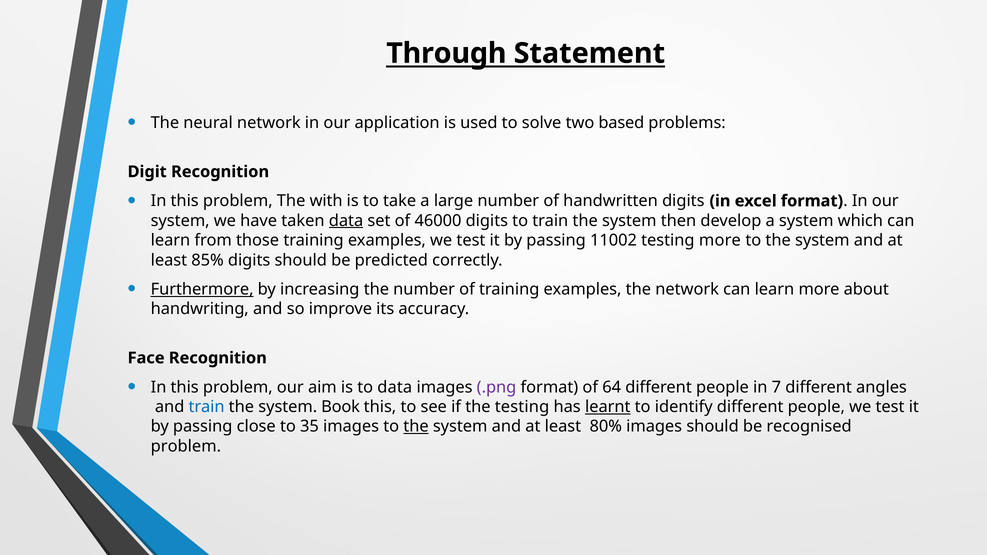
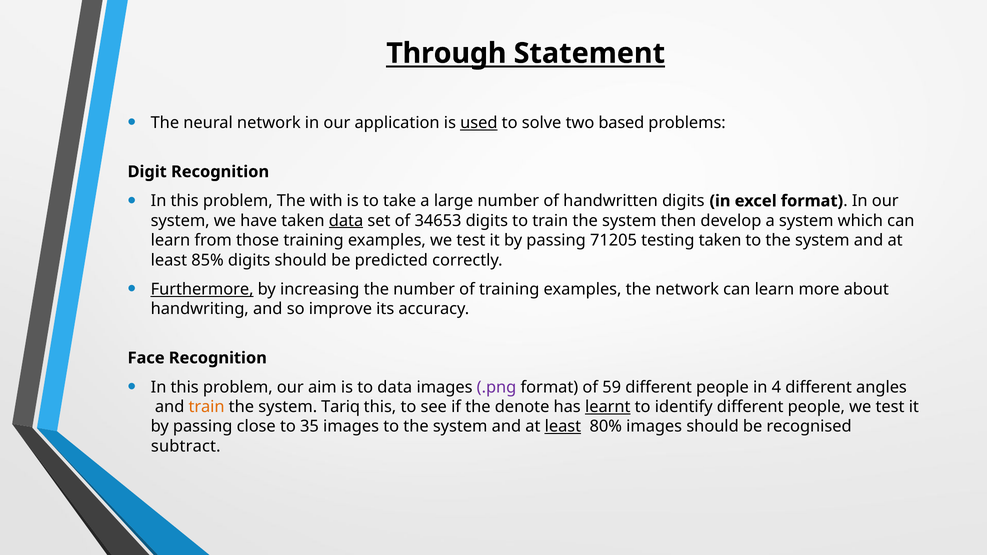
used underline: none -> present (479, 123)
46000: 46000 -> 34653 (438, 221)
11002: 11002 -> 71205 (613, 240)
testing more: more -> taken (720, 240)
64: 64 -> 59 (612, 387)
7: 7 -> 4 (776, 387)
train colour: blue -> orange (207, 407)
Book: Book -> Tariq (341, 407)
the testing: testing -> denote (522, 407)
the underline: present -> none (416, 427)
least underline: none -> present (563, 427)
problem: problem -> subtract (186, 446)
